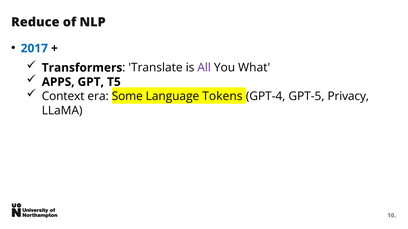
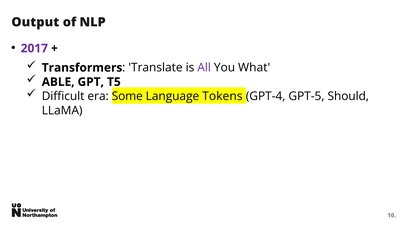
Reduce: Reduce -> Output (35, 22)
2017 colour: blue -> purple (34, 48)
APPS: APPS -> ABLE (58, 82)
Context: Context -> Difficult (63, 96)
Privacy: Privacy -> Should (348, 96)
